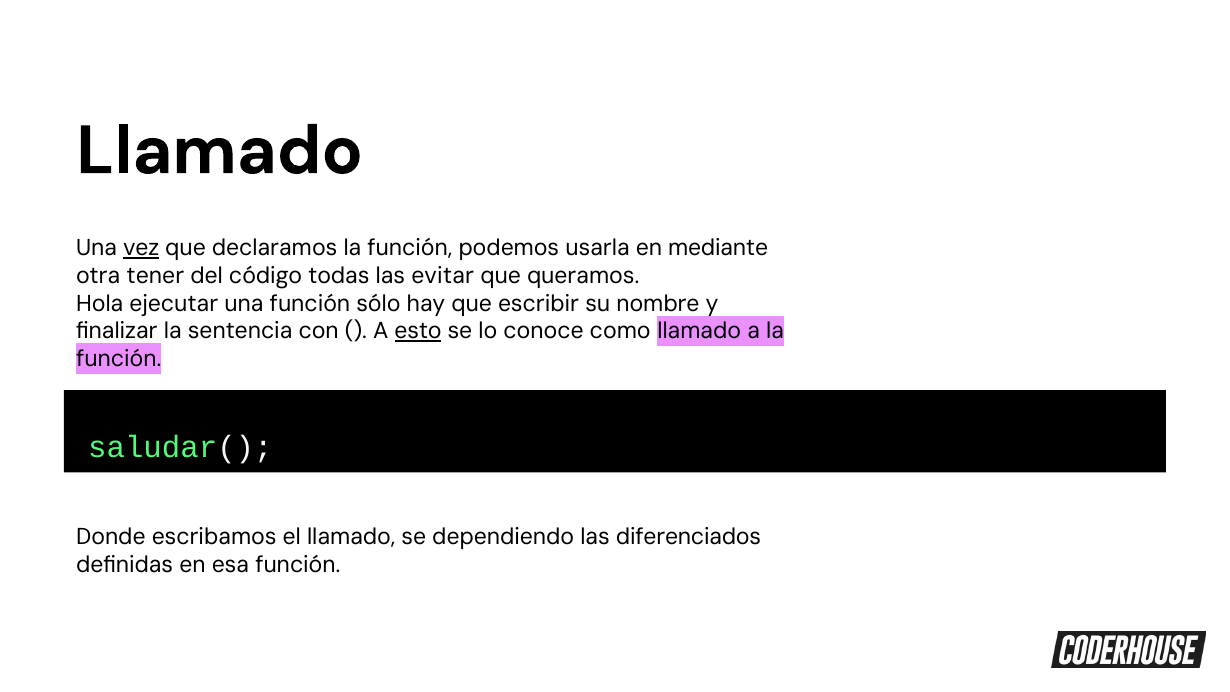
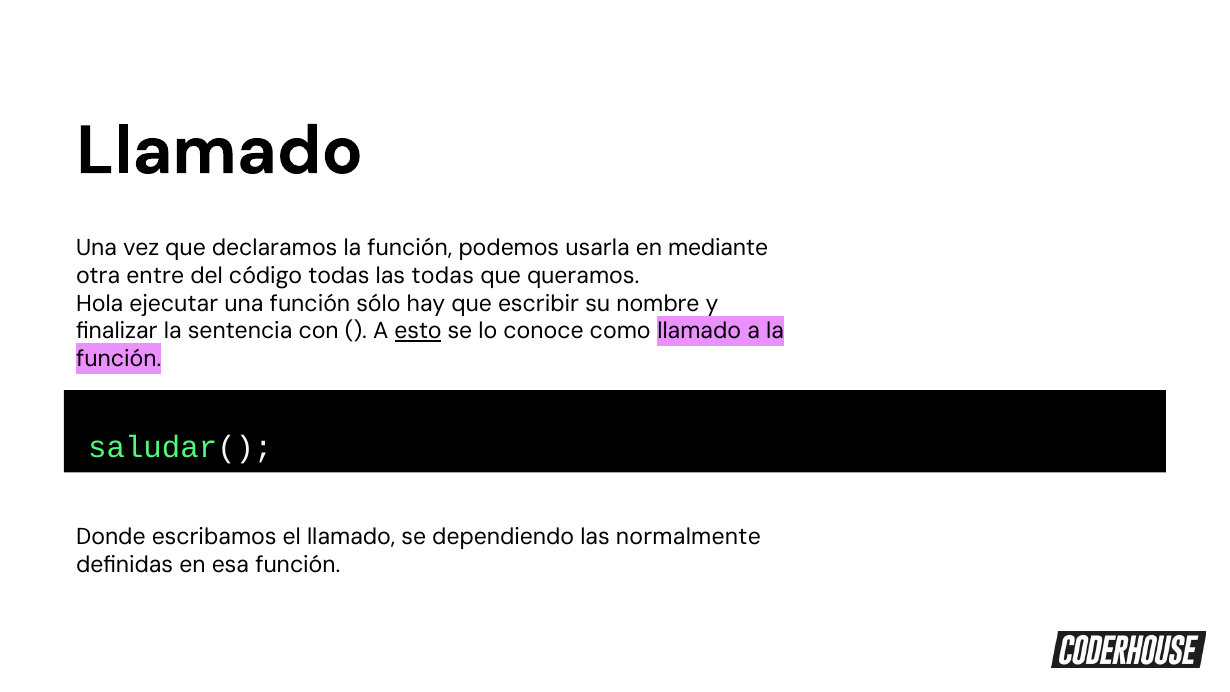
vez underline: present -> none (141, 248)
tener: tener -> entre (155, 276)
las evitar: evitar -> todas (443, 276)
diferenciados: diferenciados -> normalmente (688, 537)
